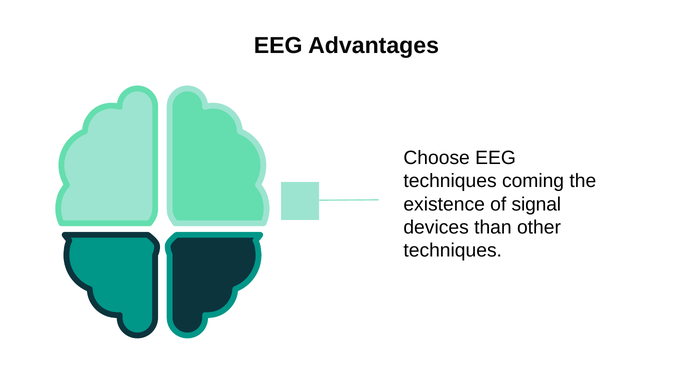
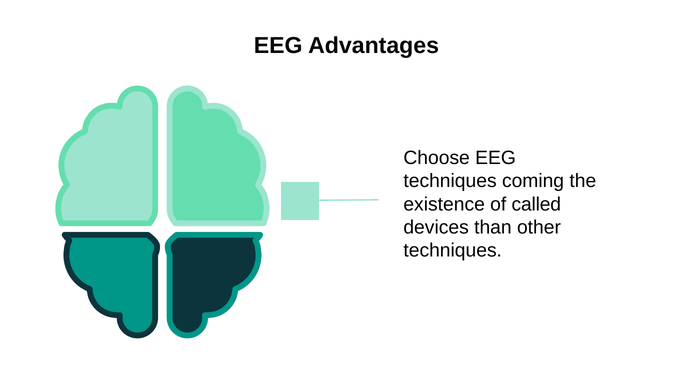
signal: signal -> called (536, 204)
